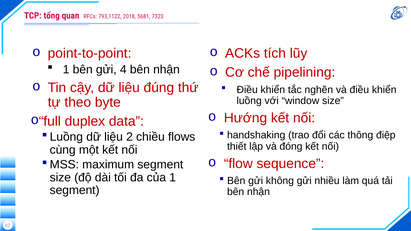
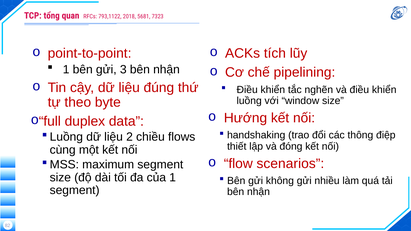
4: 4 -> 3 (123, 69)
sequence: sequence -> scenarios (290, 164)
